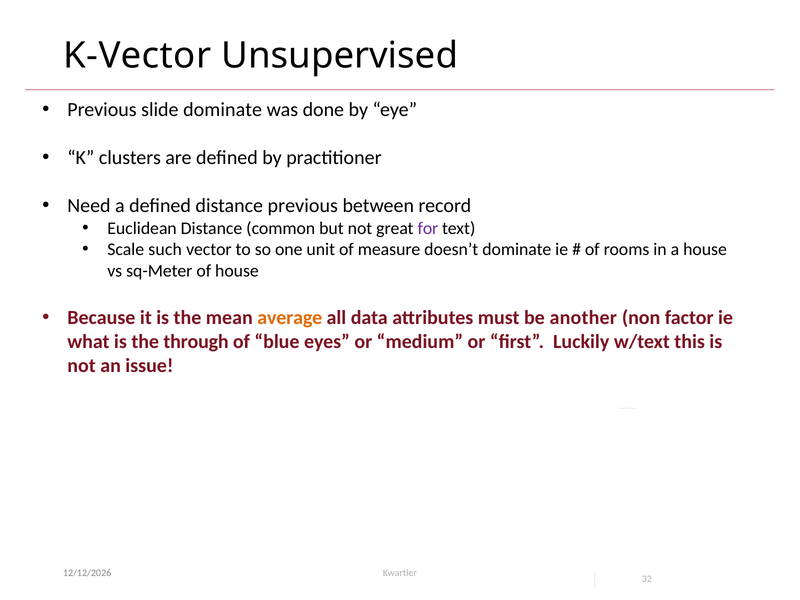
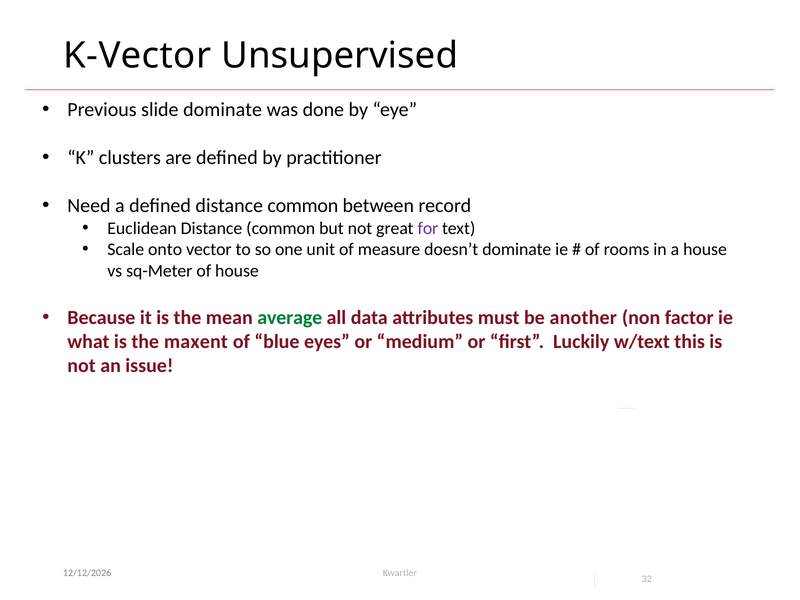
defined distance previous: previous -> common (303, 206)
such: such -> onto (165, 250)
average colour: orange -> green (290, 318)
through: through -> maxent (196, 342)
